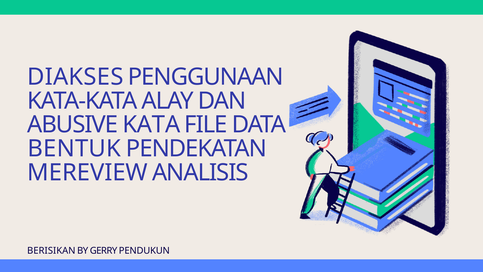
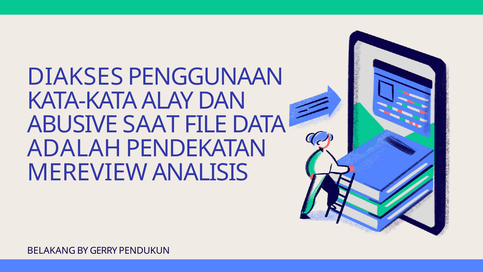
KATA: KATA -> SAAT (151, 125)
BENTUK: BENTUK -> ADALAH (74, 148)
BERISIKAN: BERISIKAN -> BELAKANG (51, 251)
